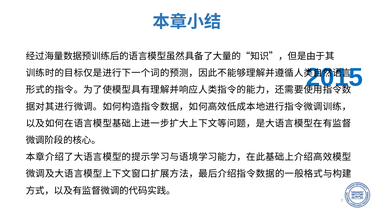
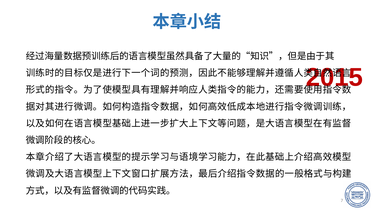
2015 colour: blue -> red (334, 78)
